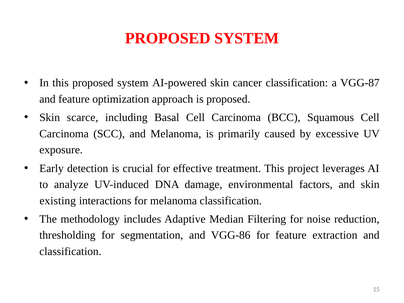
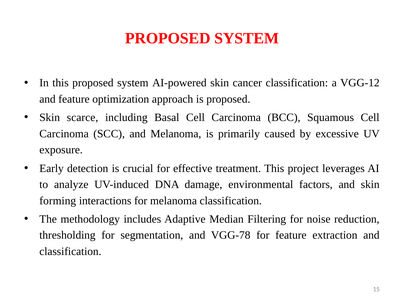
VGG-87: VGG-87 -> VGG-12 (360, 83)
existing: existing -> forming (58, 201)
VGG-86: VGG-86 -> VGG-78 (231, 235)
